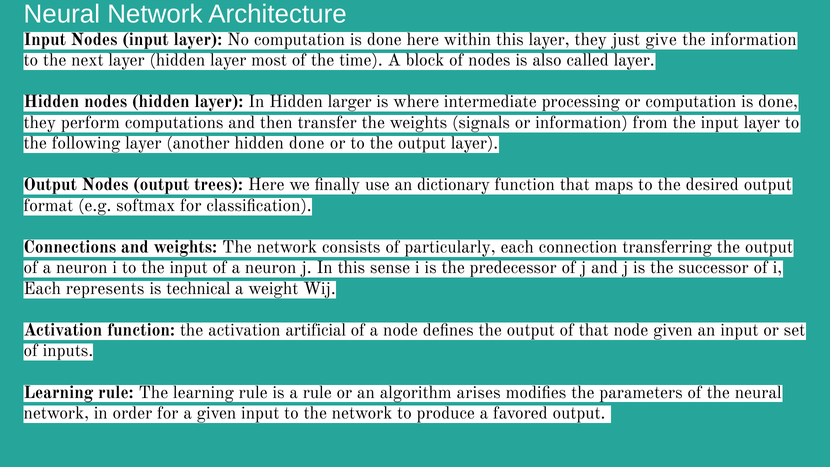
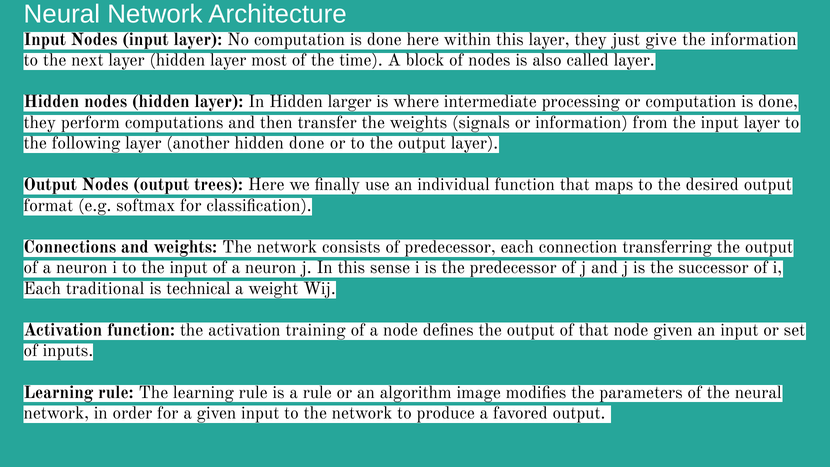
dictionary: dictionary -> individual (453, 185)
of particularly: particularly -> predecessor (450, 247)
represents: represents -> traditional (105, 288)
artificial: artificial -> training (316, 330)
arises: arises -> image (479, 392)
